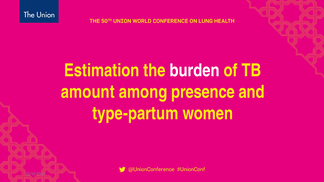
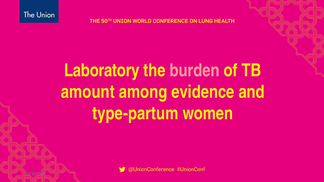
Estimation: Estimation -> Laboratory (102, 70)
burden colour: white -> pink (195, 70)
presence: presence -> evidence (203, 92)
